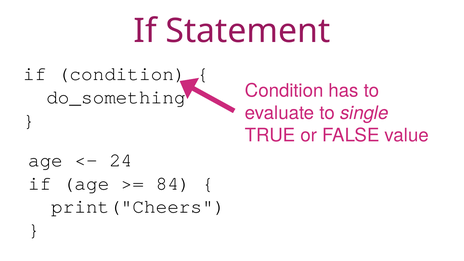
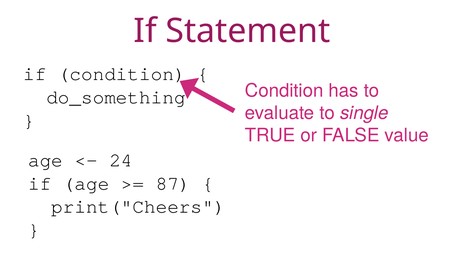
84: 84 -> 87 (173, 183)
